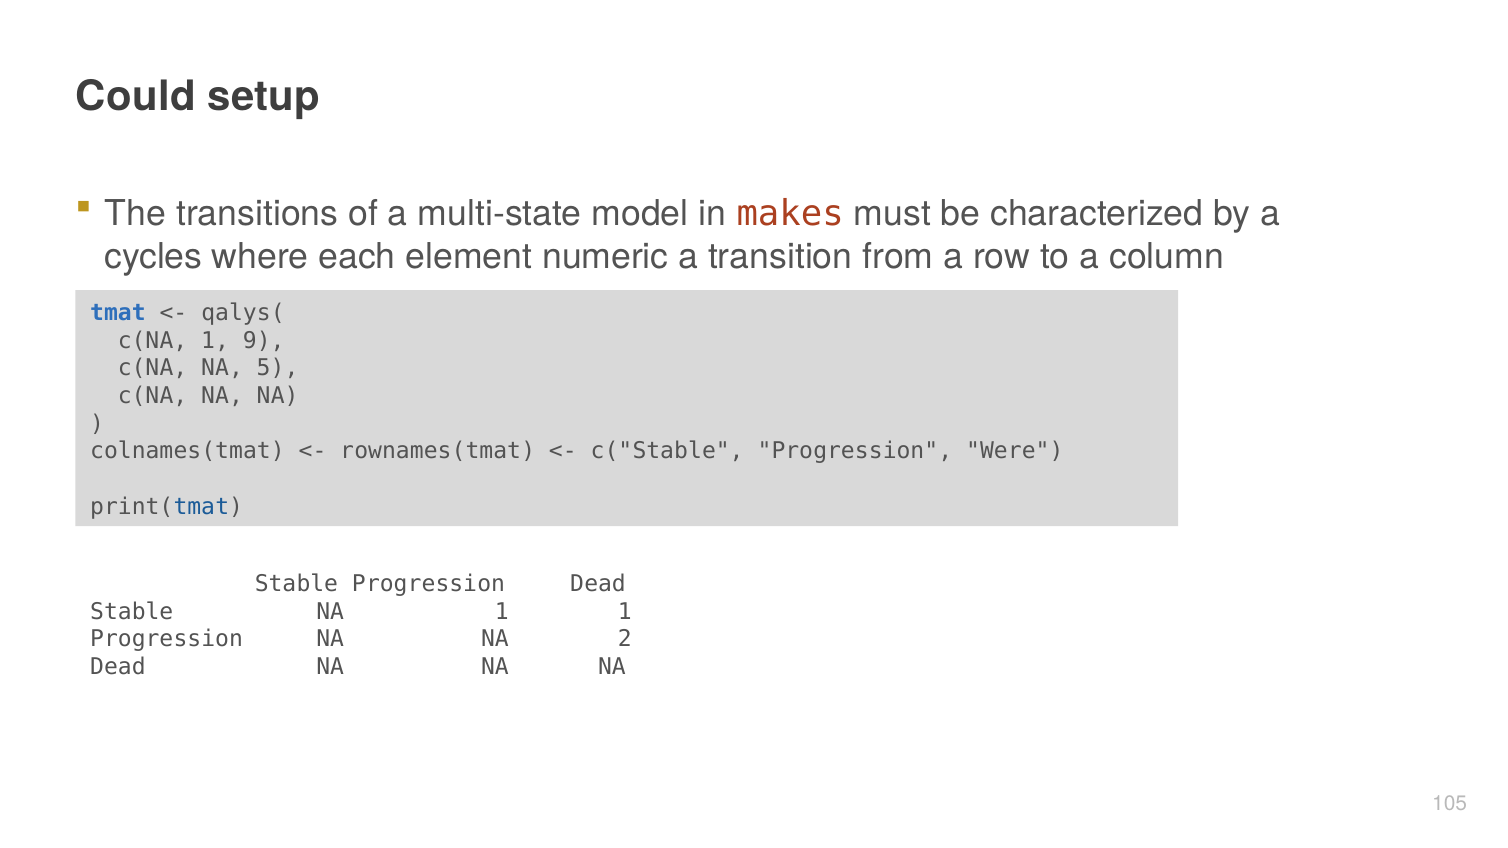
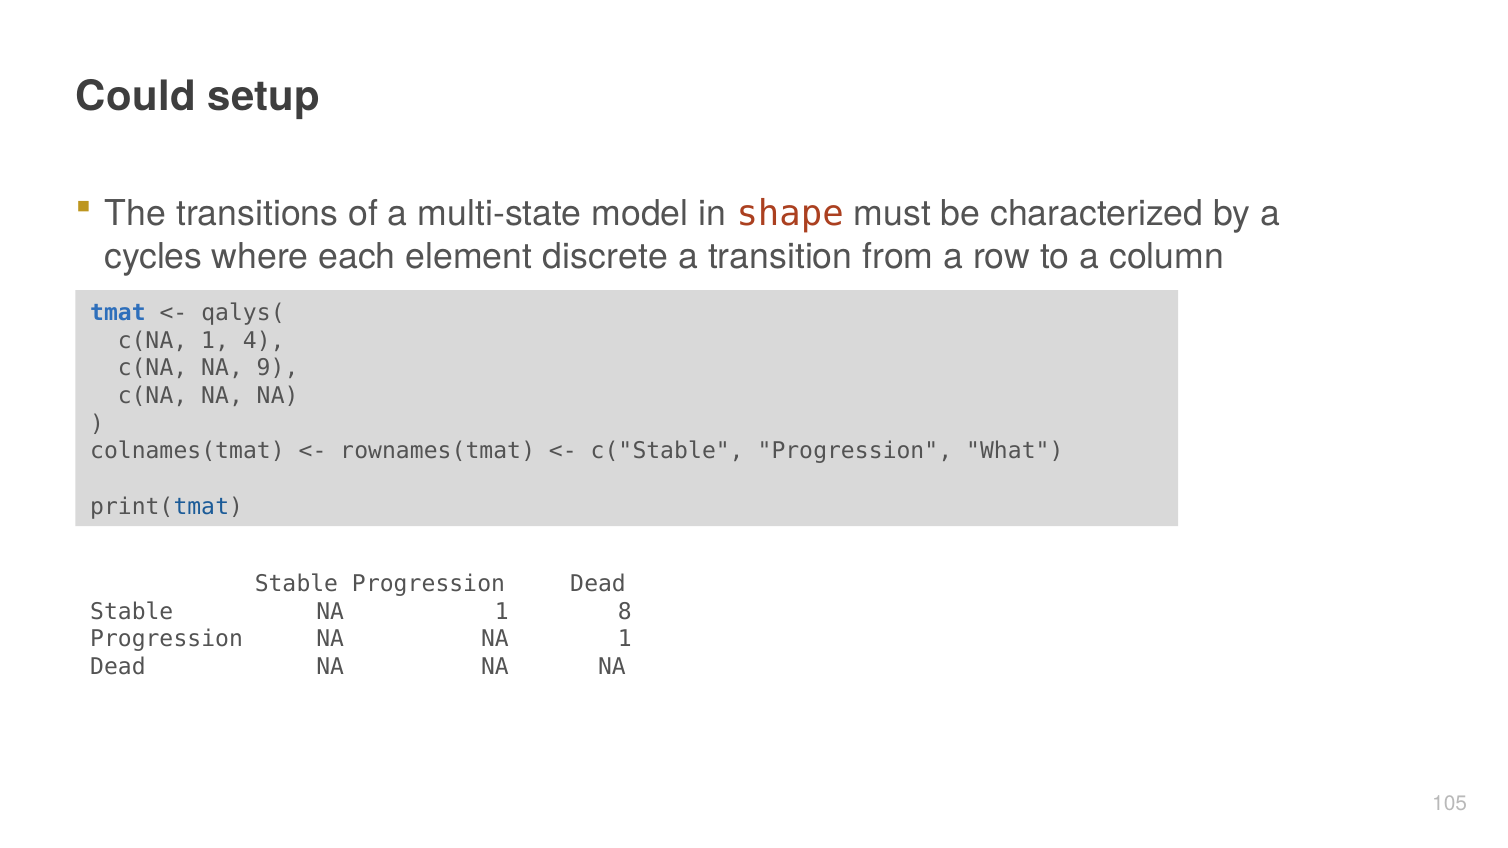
makes: makes -> shape (790, 214)
numeric: numeric -> discrete (605, 256)
9: 9 -> 4 (264, 341)
5: 5 -> 9 (278, 368)
Were: Were -> What (1015, 451)
1 1: 1 -> 8 (625, 612)
NA NA 2: 2 -> 1 (625, 639)
